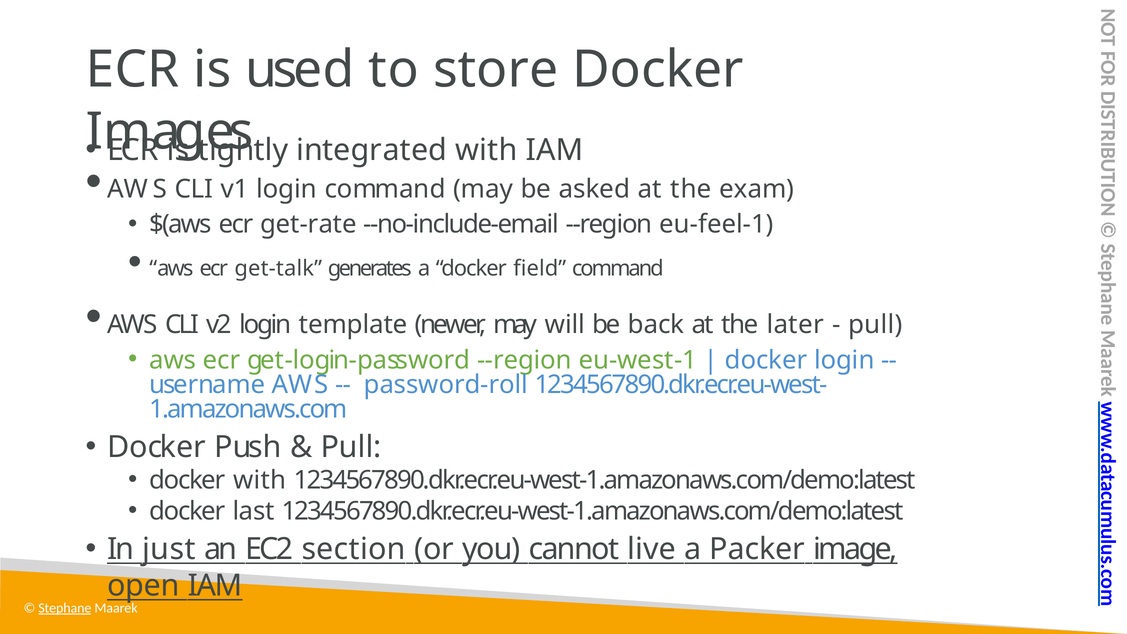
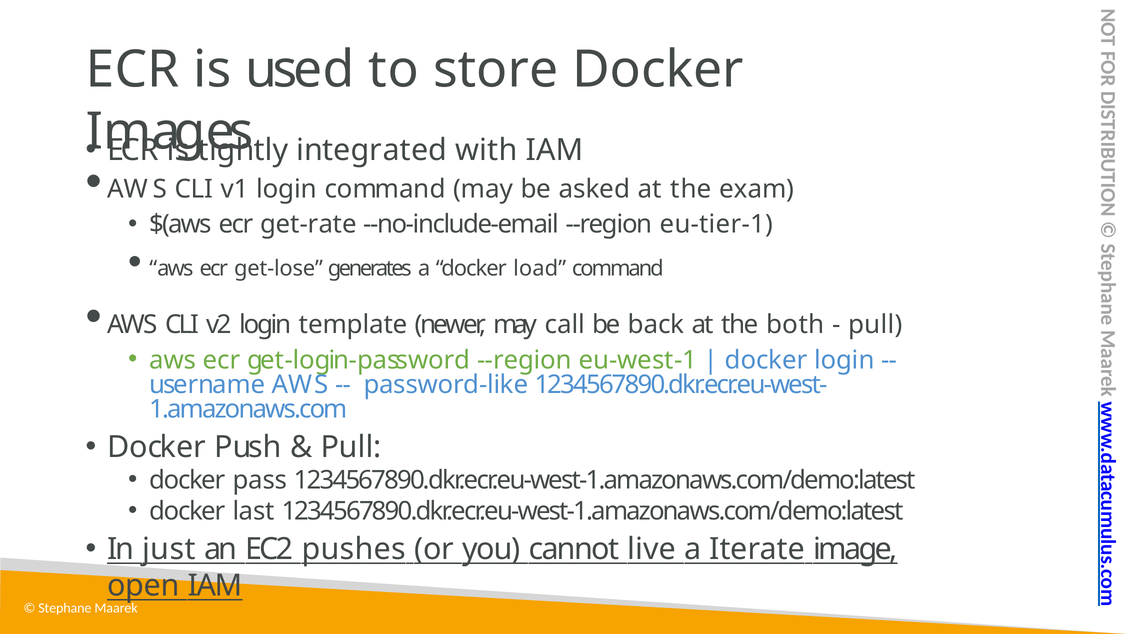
eu-feel-1: eu-feel-1 -> eu-tier-1 (716, 224)
get-talk: get-talk -> get-lose (278, 268)
field: field -> load (540, 268)
will: will -> call (565, 324)
later: later -> both (795, 324)
password-roll: password-roll -> password-like (446, 385)
docker with: with -> pass (260, 480)
section: section -> pushes (354, 549)
Packer: Packer -> Iterate (757, 549)
Stephane underline: present -> none (65, 608)
